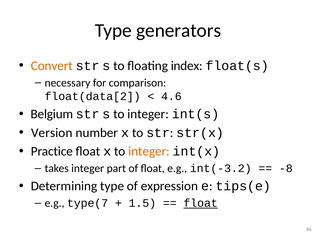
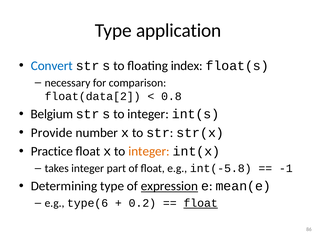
generators: generators -> application (179, 31)
Convert colour: orange -> blue (52, 66)
4.6: 4.6 -> 0.8 (171, 96)
Version: Version -> Provide (52, 133)
int(-3.2: int(-3.2 -> int(-5.8 (221, 168)
-8: -8 -> -1 (286, 168)
expression underline: none -> present (169, 186)
tips(e: tips(e -> mean(e (243, 186)
type(7: type(7 -> type(6 (88, 203)
1.5: 1.5 -> 0.2 (142, 203)
